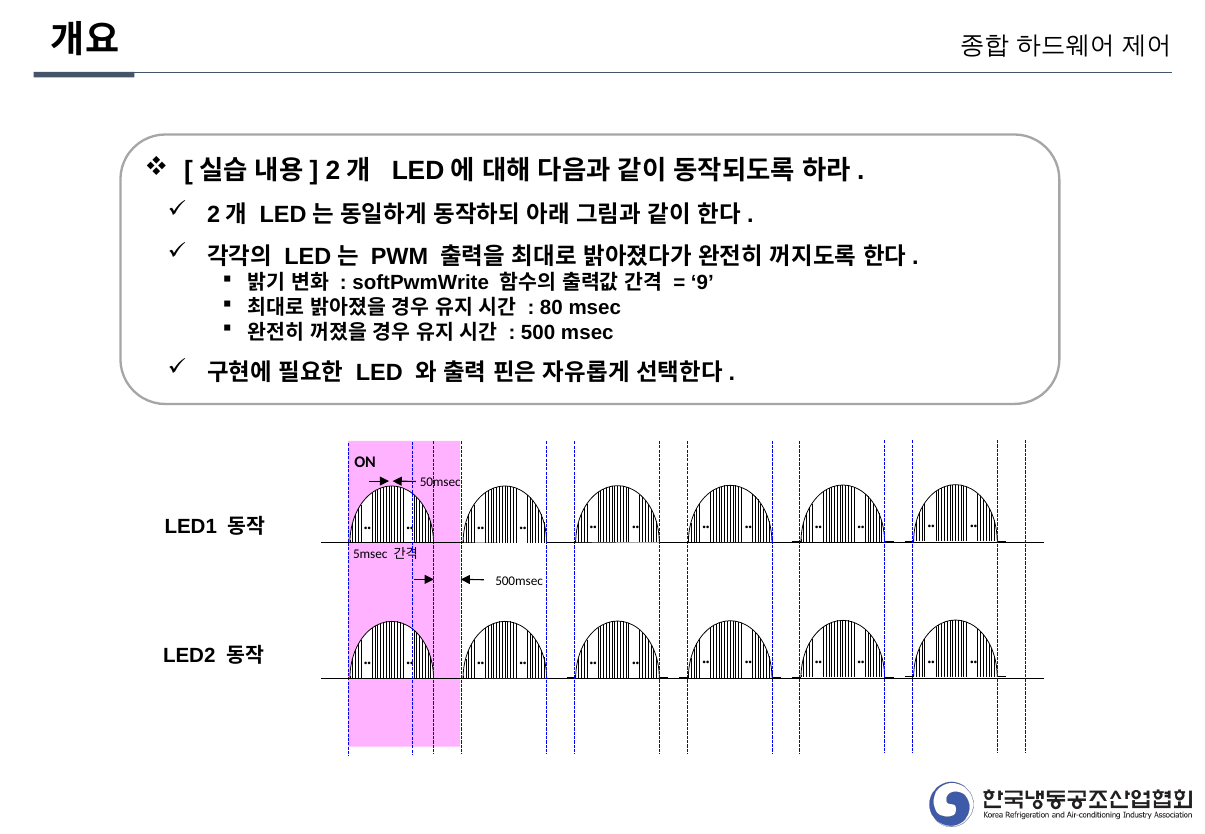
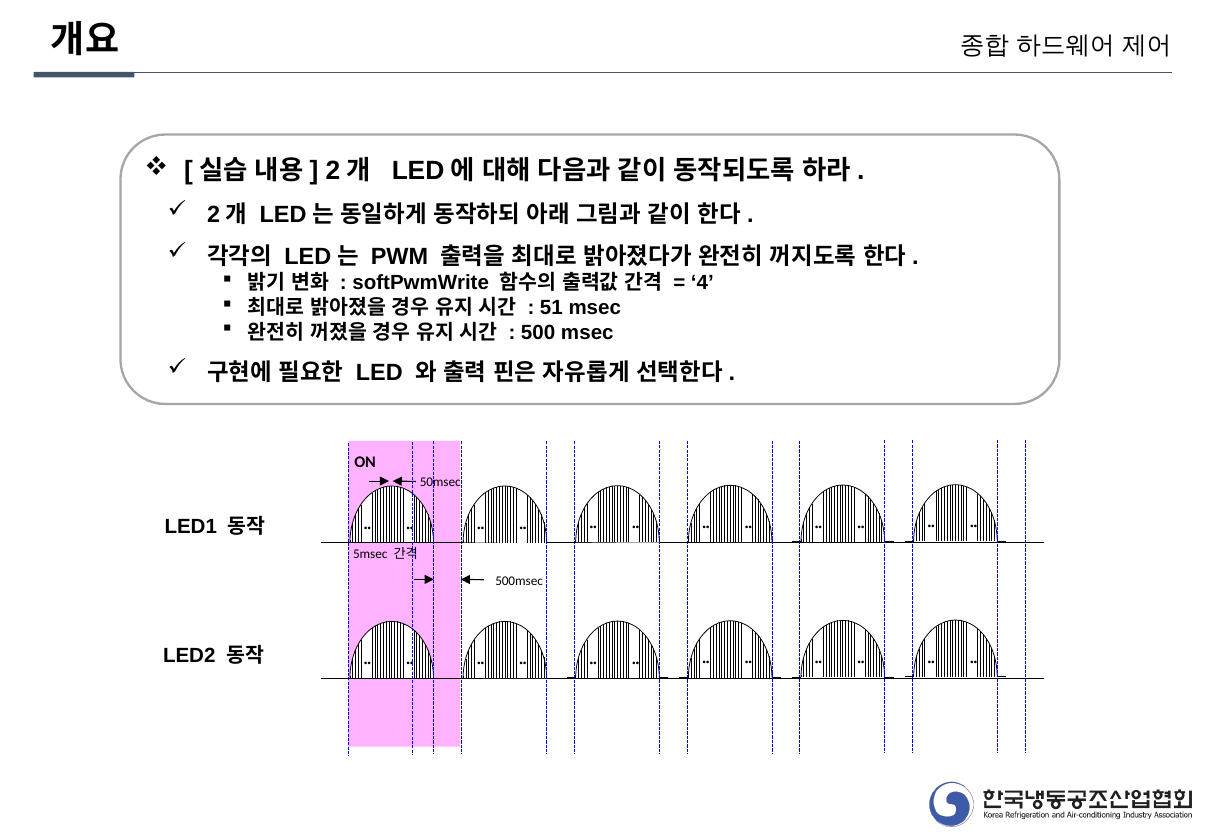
9: 9 -> 4 (702, 283)
80: 80 -> 51 (551, 308)
